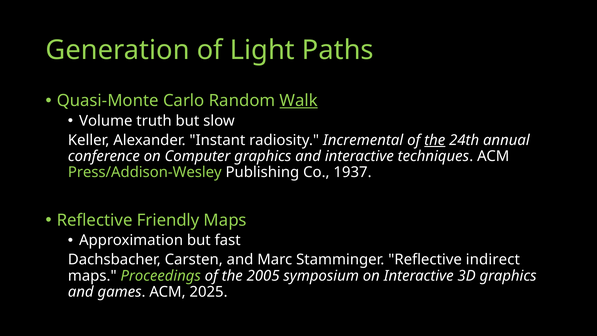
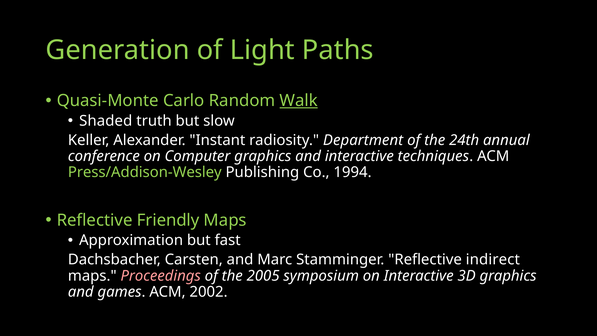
Volume: Volume -> Shaded (106, 121)
Incremental: Incremental -> Department (363, 140)
the underline: present -> none (435, 140)
1937: 1937 -> 1994 (353, 172)
Proceedings colour: light green -> pink (161, 276)
2025: 2025 -> 2002 (209, 292)
